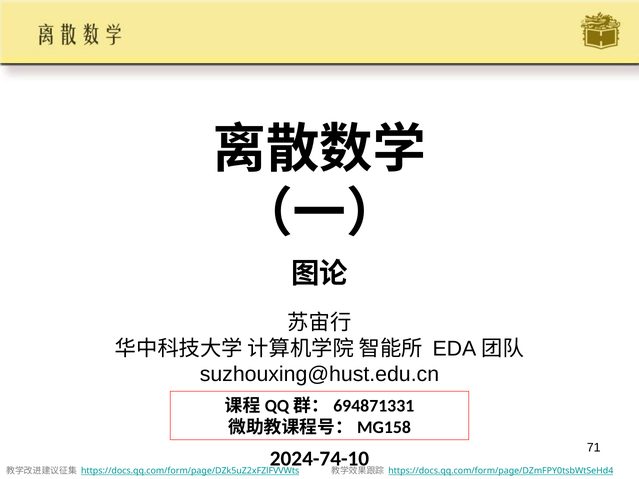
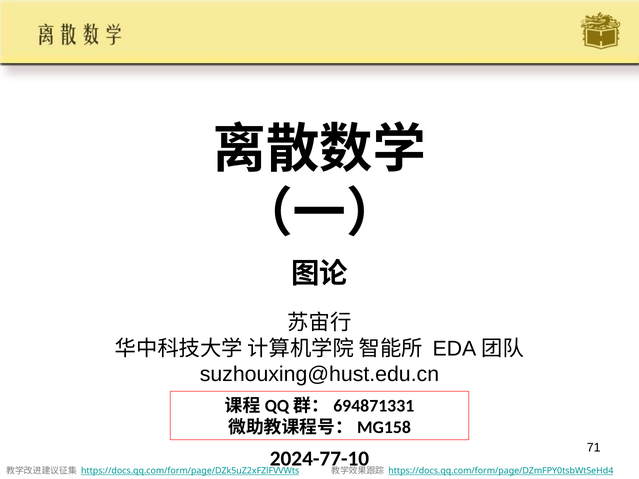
2024-74-10: 2024-74-10 -> 2024-77-10 (319, 459)
